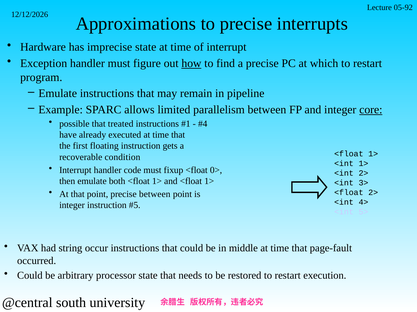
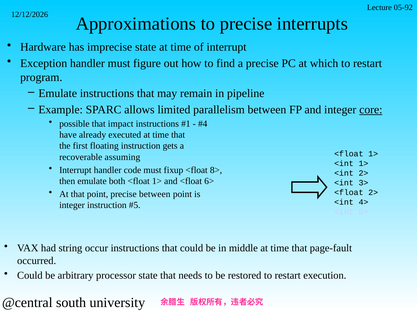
how underline: present -> none (191, 64)
treated: treated -> impact (121, 124)
condition: condition -> assuming (122, 157)
0>: 0> -> 8> (216, 170)
and <float 1>: 1> -> 6> (209, 181)
